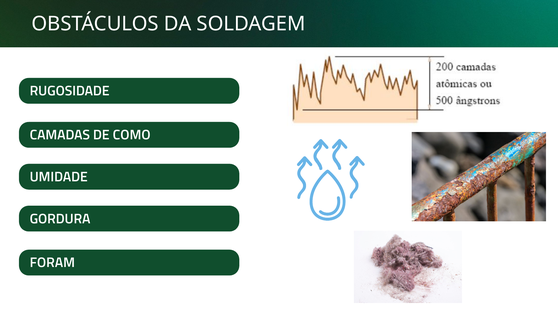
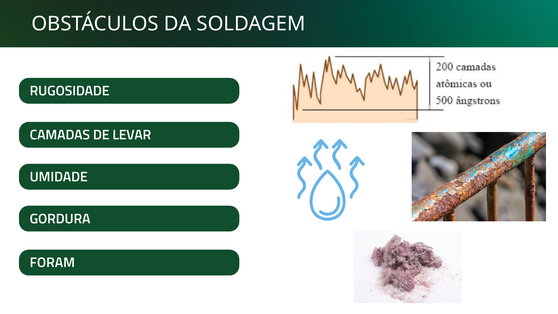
COMO: COMO -> LEVAR (132, 135)
